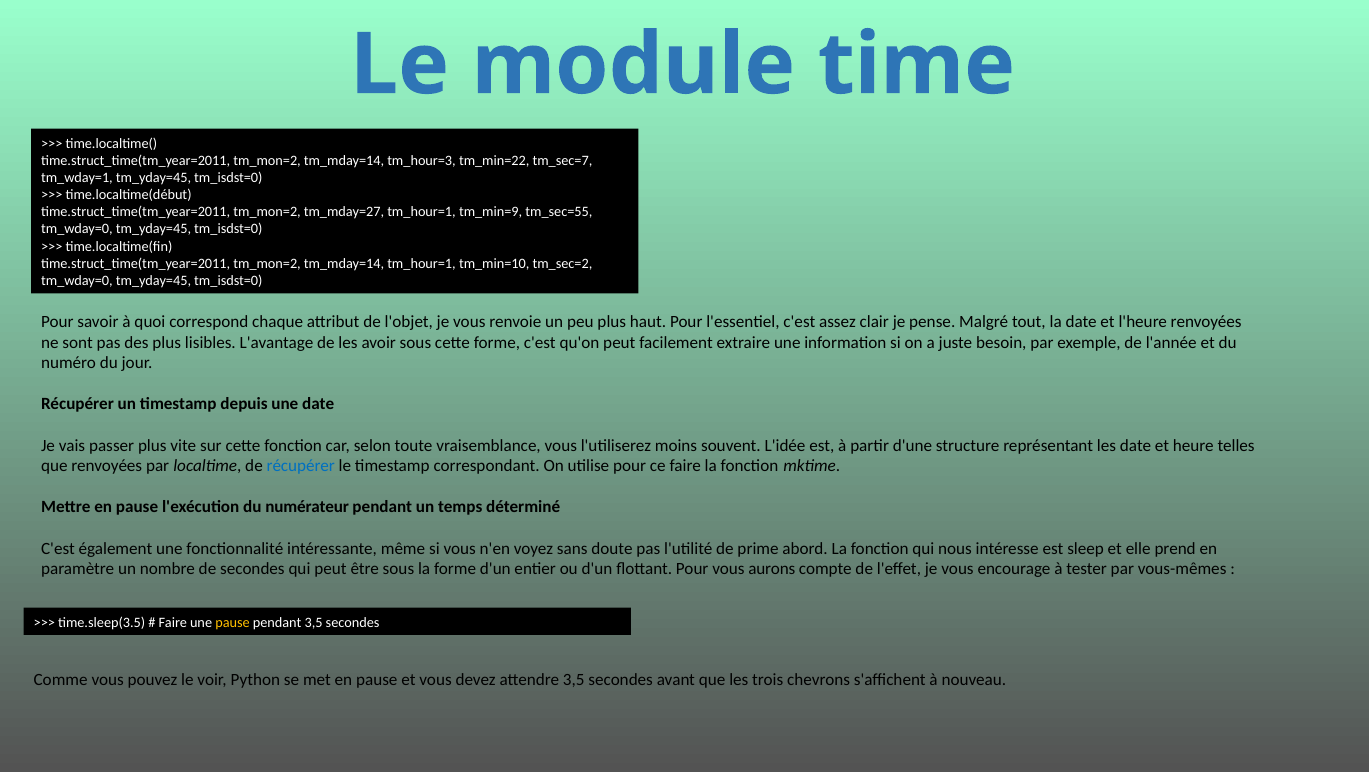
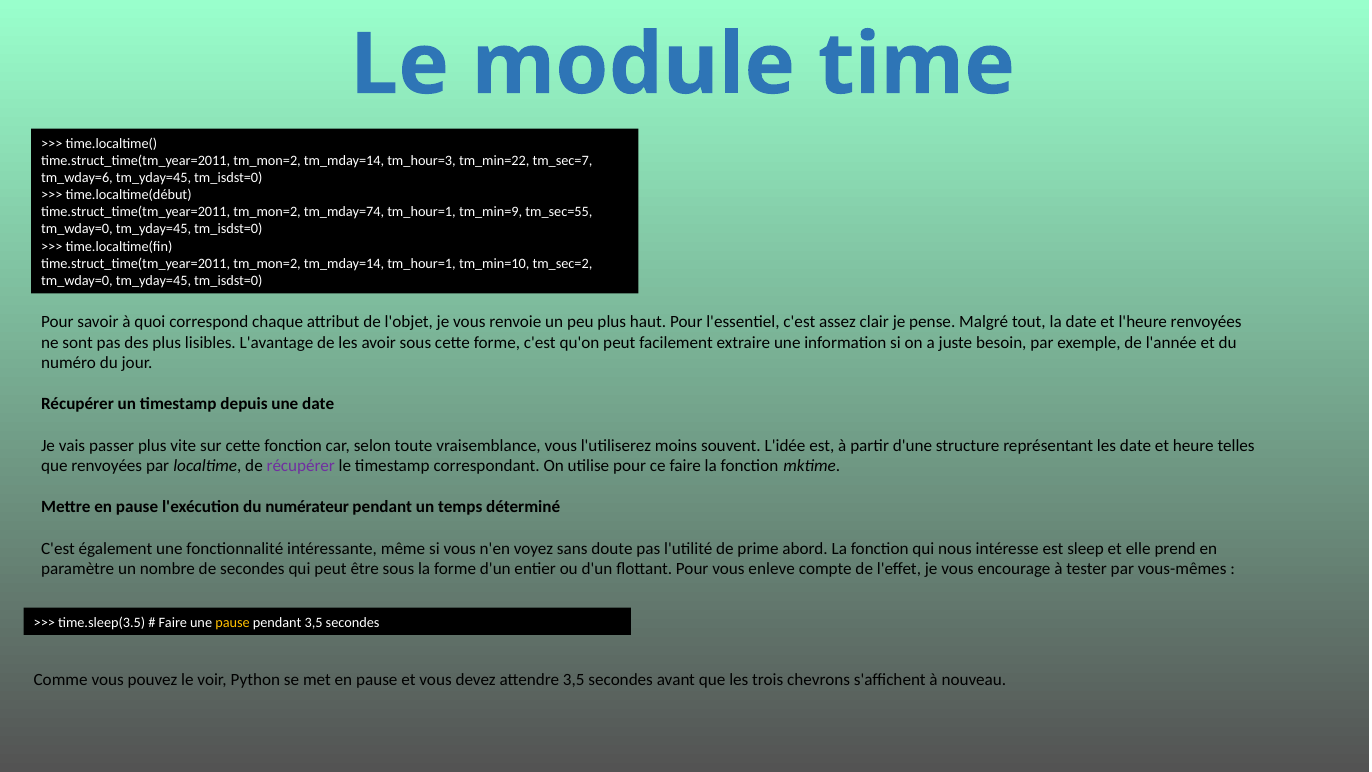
tm_wday=1: tm_wday=1 -> tm_wday=6 (77, 178)
tm_mday=27: tm_mday=27 -> tm_mday=74 (344, 212)
récupérer colour: blue -> purple (301, 466)
aurons: aurons -> enleve (772, 569)
